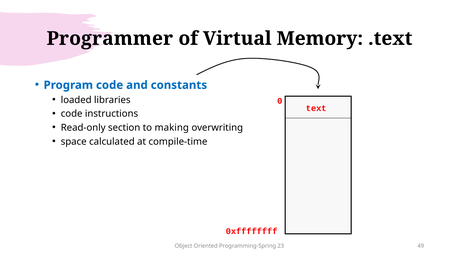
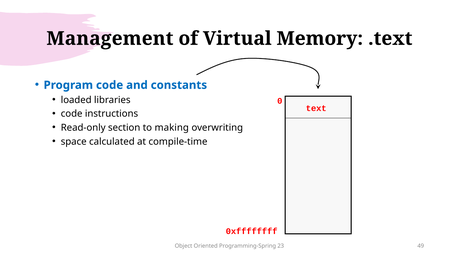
Programmer: Programmer -> Management (110, 39)
